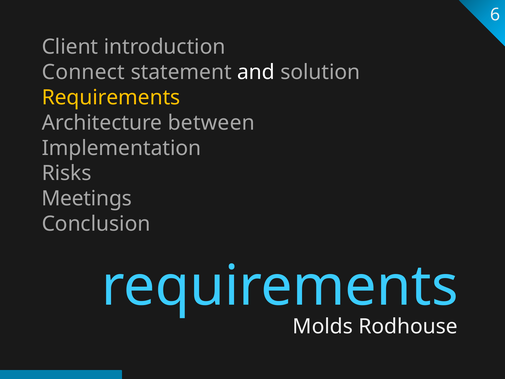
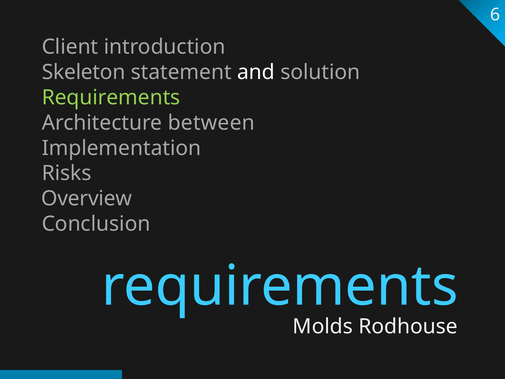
Connect: Connect -> Skeleton (84, 72)
Requirements colour: yellow -> light green (111, 97)
Meetings: Meetings -> Overview (87, 198)
